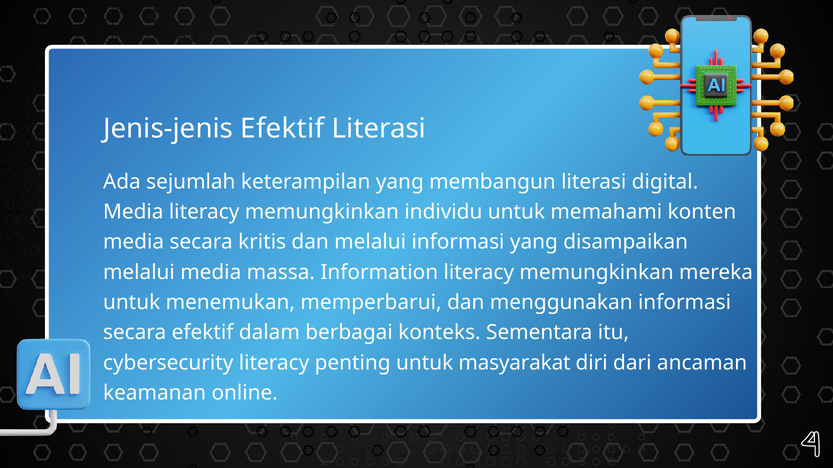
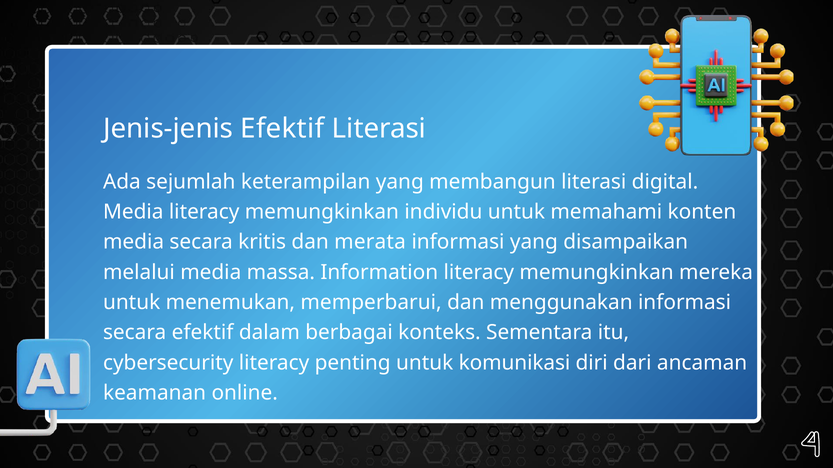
dan melalui: melalui -> merata (370, 242)
masyarakat: masyarakat -> komunikasi (514, 363)
